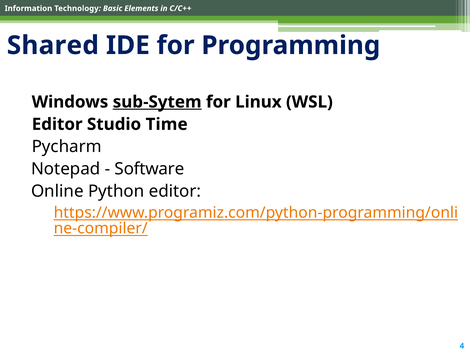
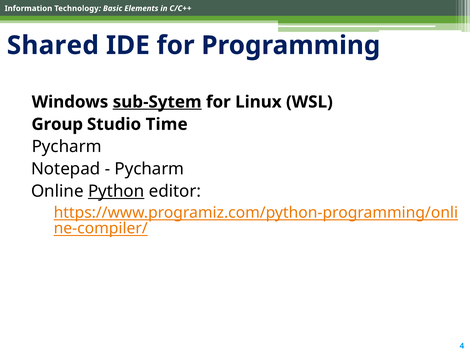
Editor: Editor -> Group (57, 124)
Software: Software -> Pycharm (149, 169)
Python underline: none -> present (116, 192)
